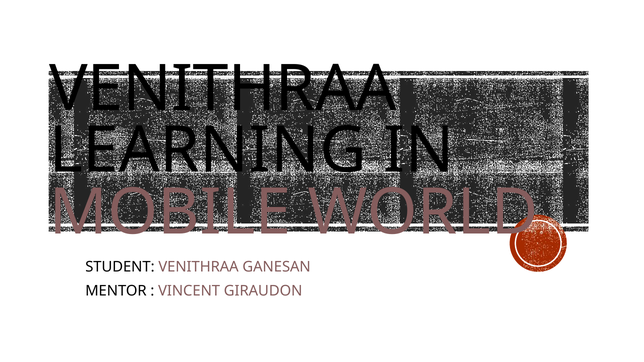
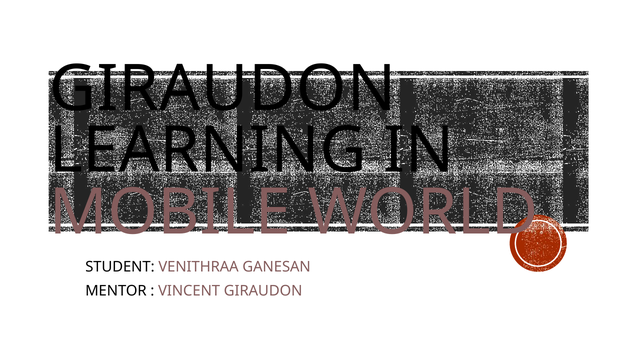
VENITHRAA: VENITHRAA -> GIRAUDON (223, 89)
